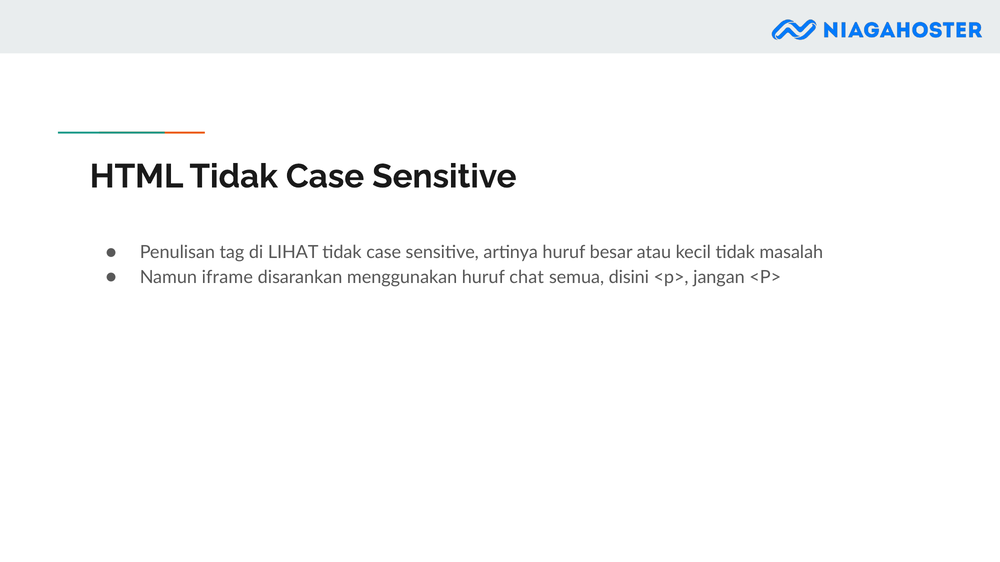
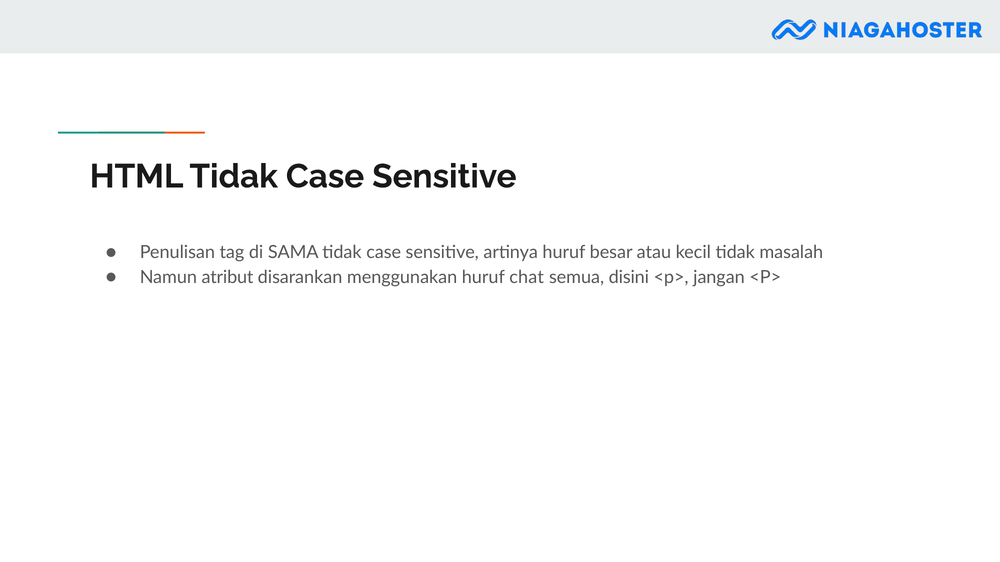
LIHAT: LIHAT -> SAMA (293, 253)
iframe: iframe -> atribut (227, 277)
